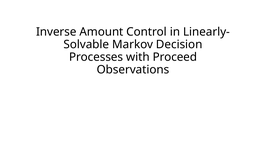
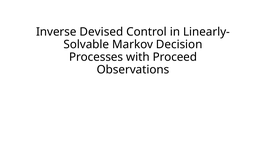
Amount: Amount -> Devised (101, 32)
